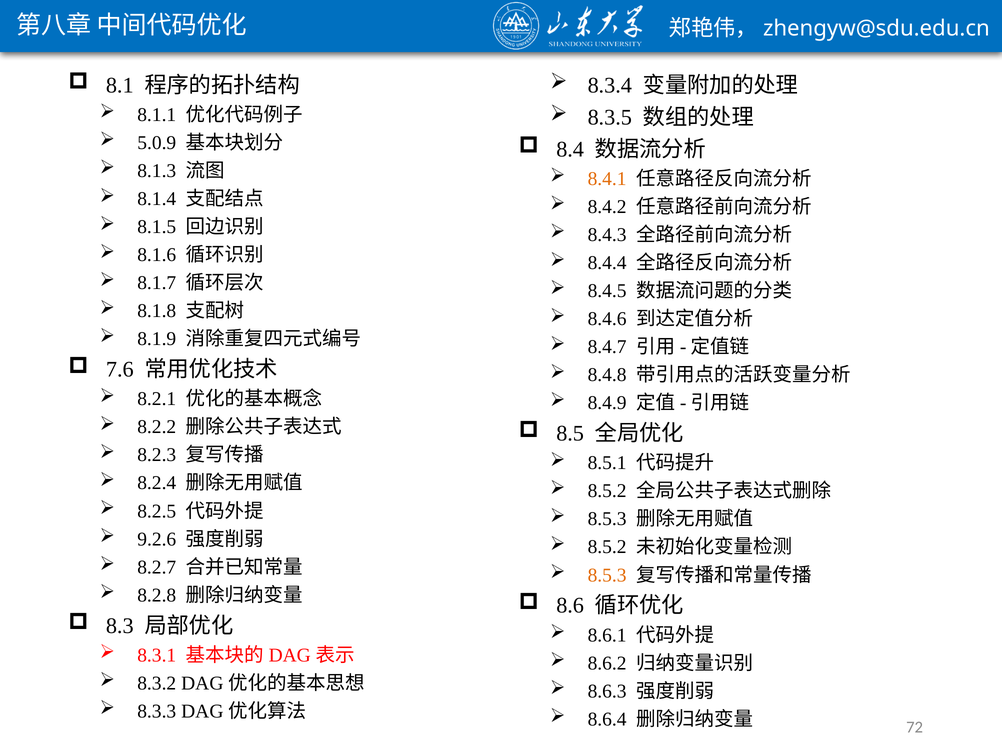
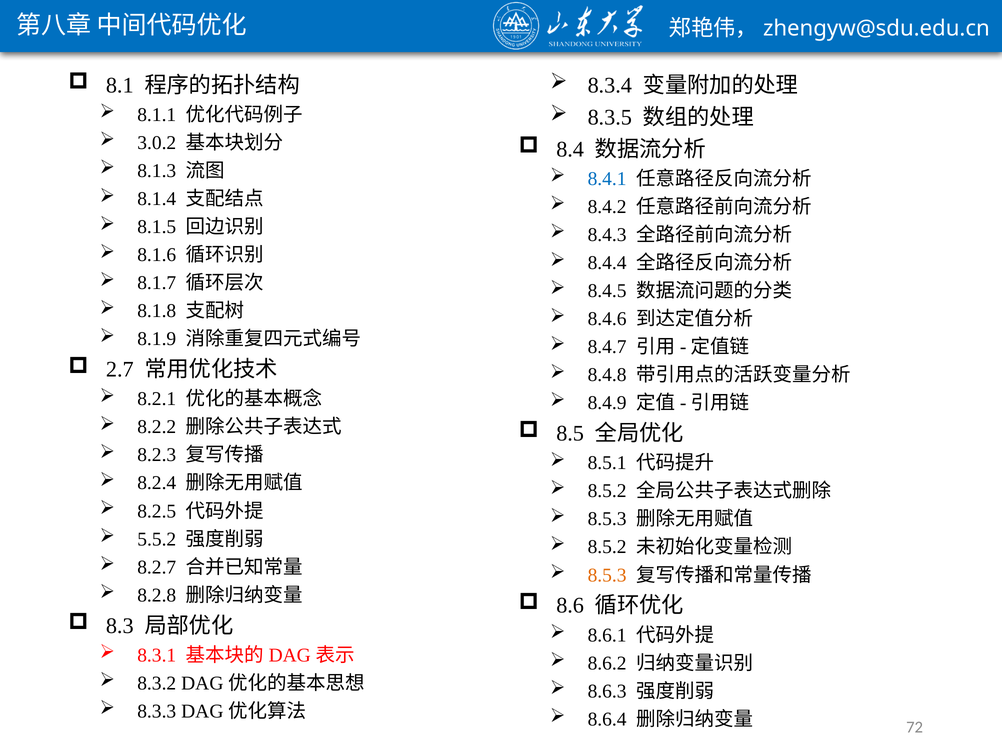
5.0.9: 5.0.9 -> 3.0.2 (157, 143)
8.4.1 colour: orange -> blue (607, 179)
7.6: 7.6 -> 2.7 (120, 370)
9.2.6: 9.2.6 -> 5.5.2 (157, 539)
